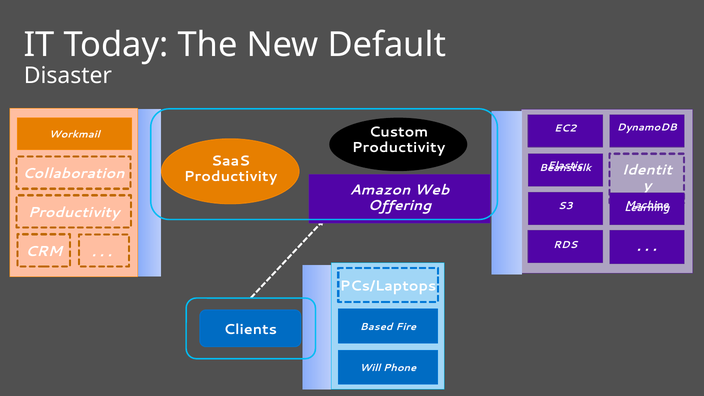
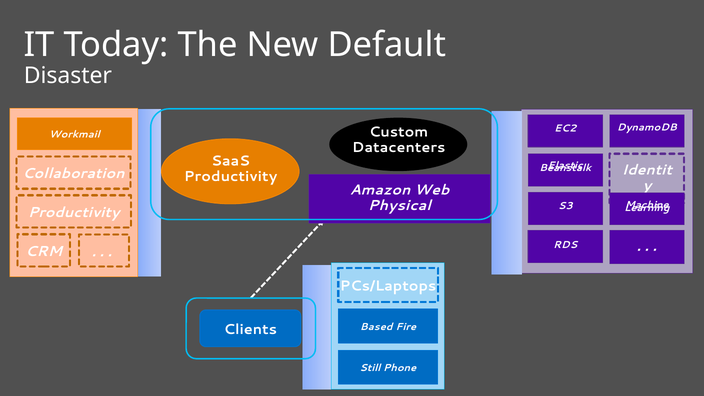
Productivity: Productivity -> Datacenters (399, 148)
Offering: Offering -> Physical (399, 206)
Will: Will -> Still (370, 368)
